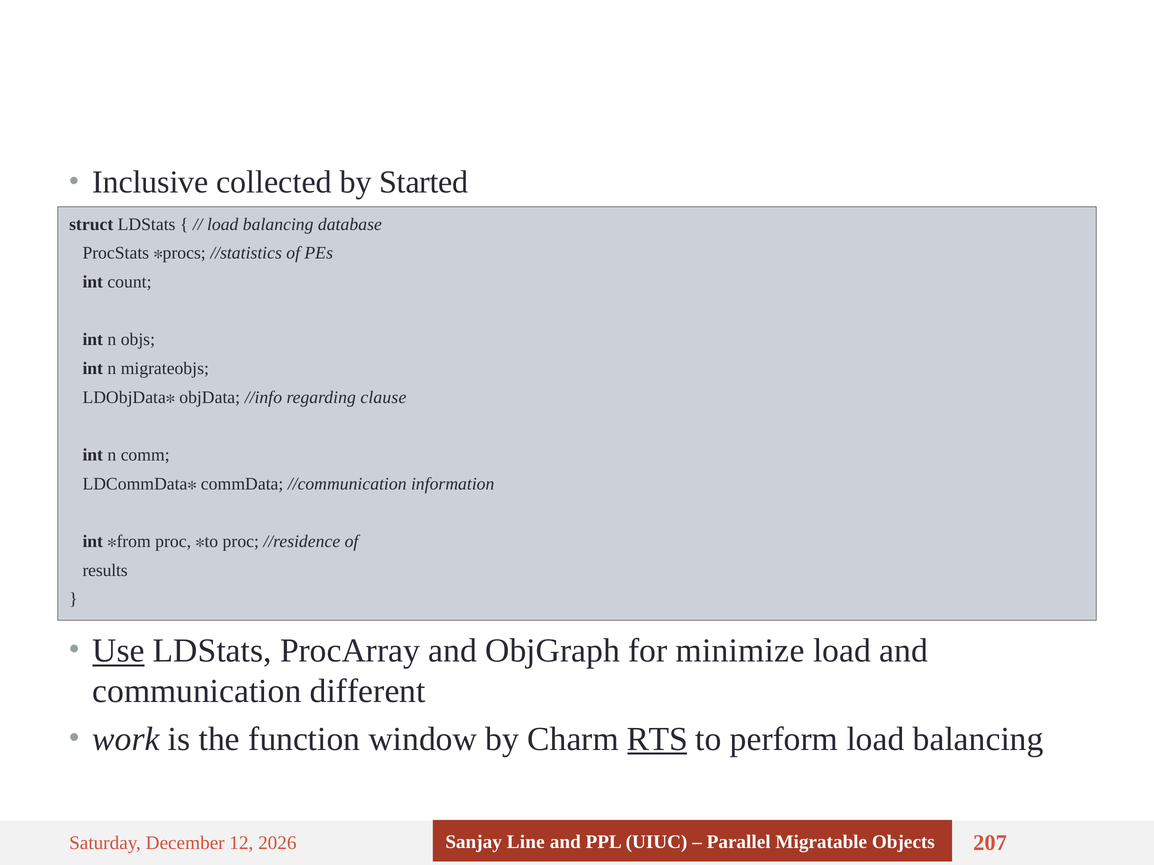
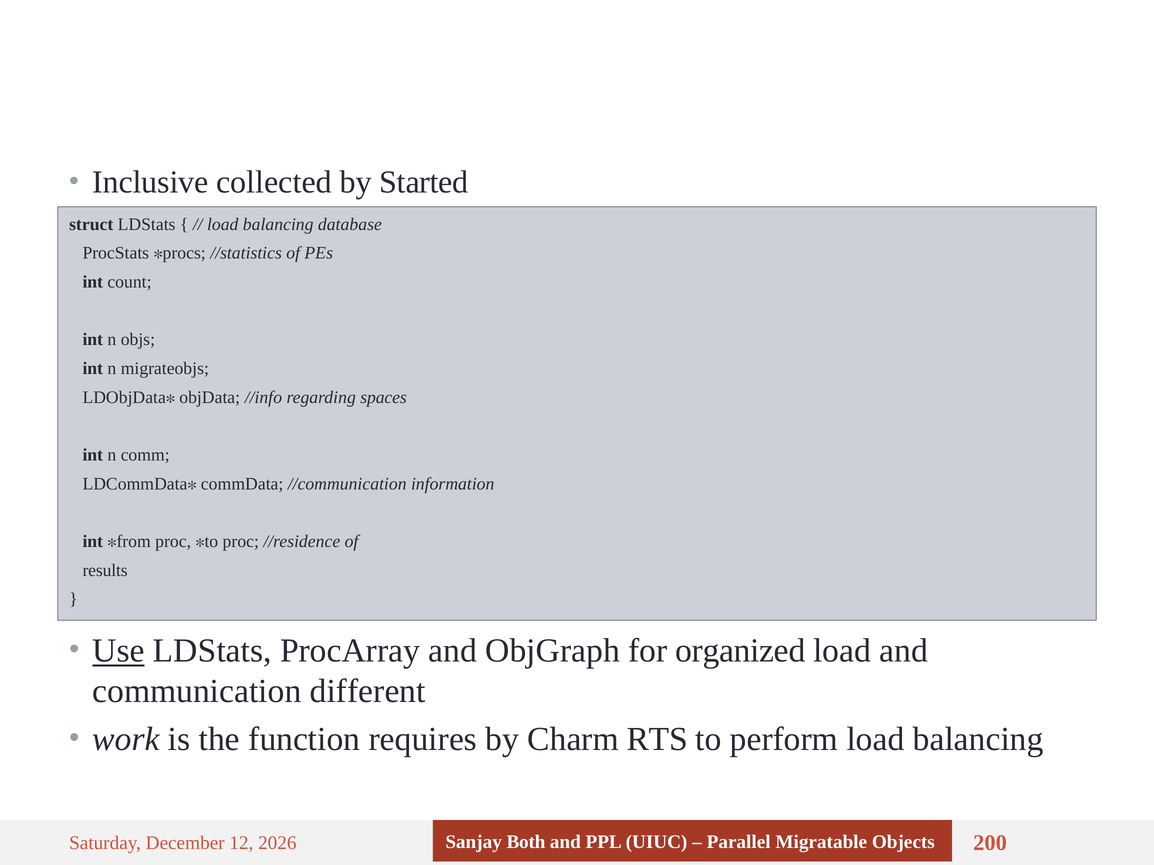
clause: clause -> spaces (384, 398)
minimize: minimize -> organized (740, 651)
window: window -> requires (423, 740)
RTS underline: present -> none (657, 740)
Line: Line -> Both (526, 842)
207: 207 -> 200 (990, 843)
